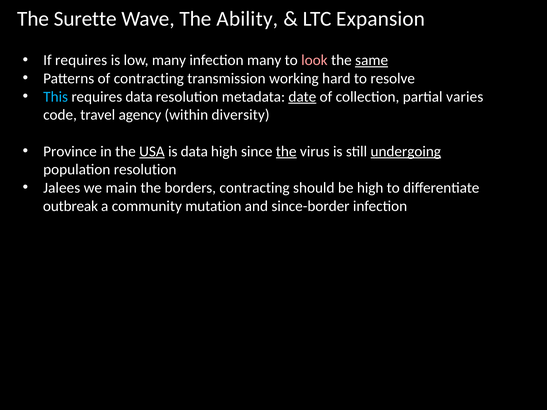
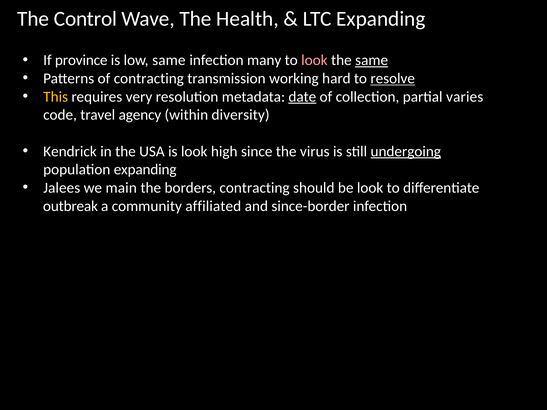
Surette: Surette -> Control (85, 19)
Ability: Ability -> Health (247, 19)
LTC Expansion: Expansion -> Expanding (381, 19)
If requires: requires -> province (81, 60)
low many: many -> same (169, 60)
resolve underline: none -> present (393, 78)
This colour: light blue -> yellow (56, 97)
requires data: data -> very (139, 97)
Province: Province -> Kendrick (70, 151)
USA underline: present -> none (152, 151)
is data: data -> look (194, 151)
the underline: present -> none (286, 151)
population resolution: resolution -> expanding (145, 170)
be high: high -> look (370, 188)
mutation: mutation -> affiliated (213, 206)
